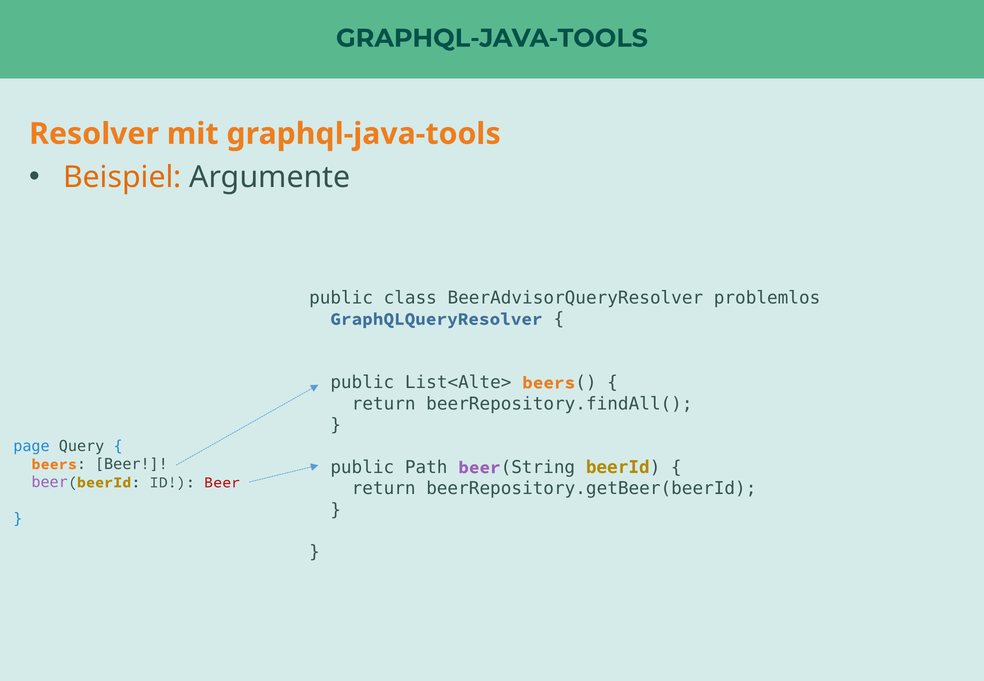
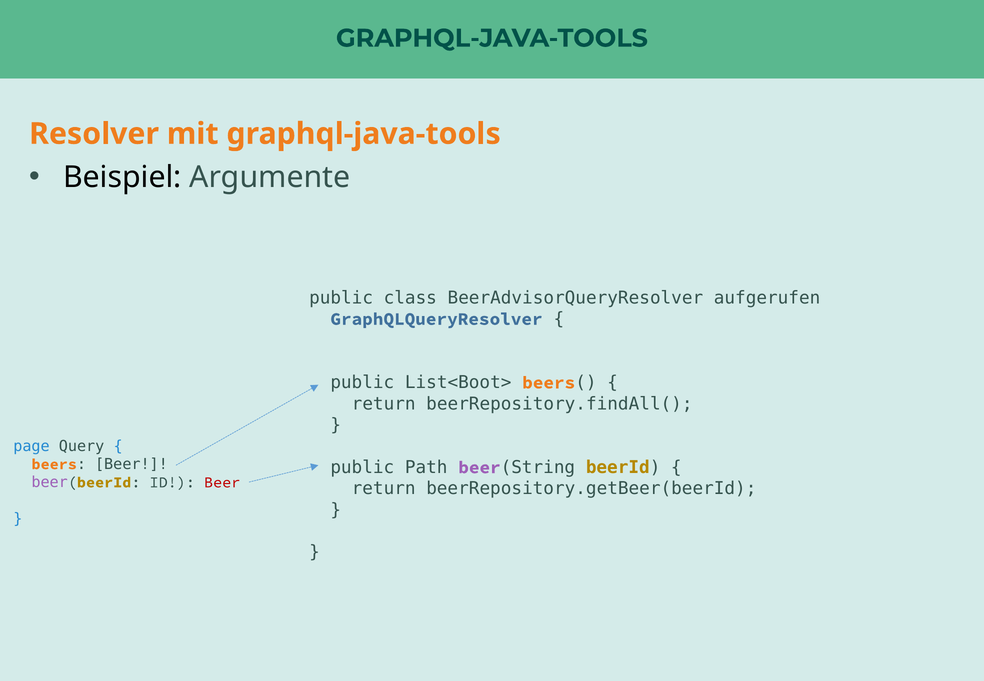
Beispiel colour: orange -> black (122, 177)
problemlos: problemlos -> aufgerufen (767, 298)
List<Alte>: List<Alte> -> List<Boot> (458, 383)
